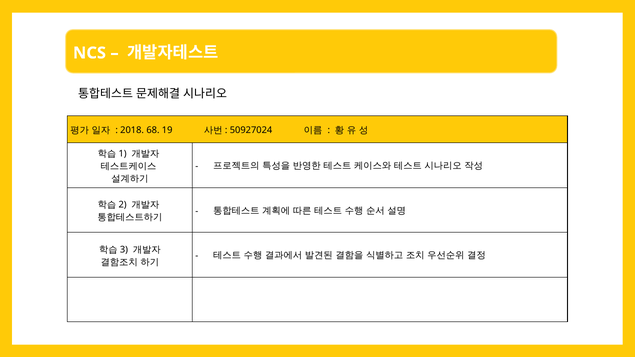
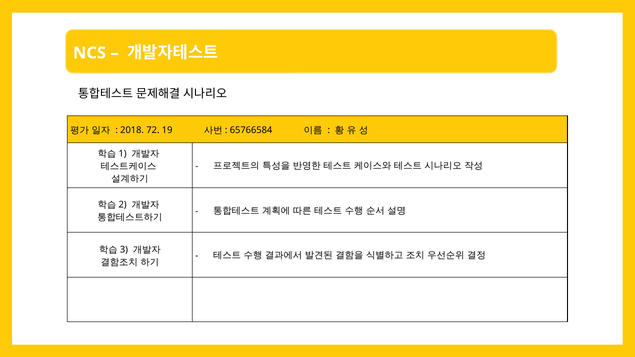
68: 68 -> 72 (153, 130)
50927024: 50927024 -> 65766584 (251, 130)
